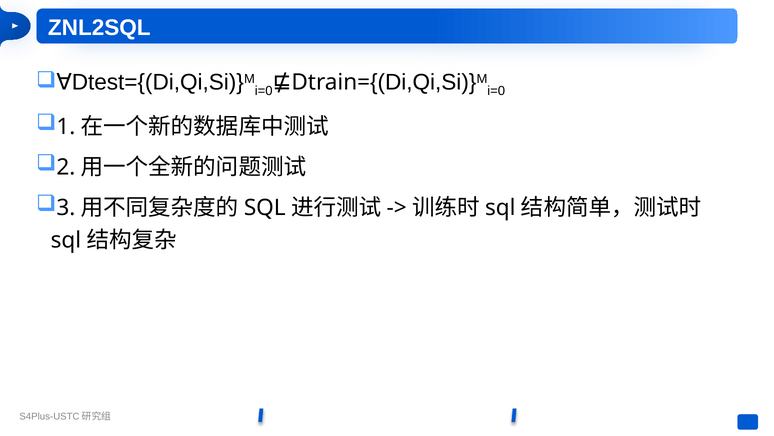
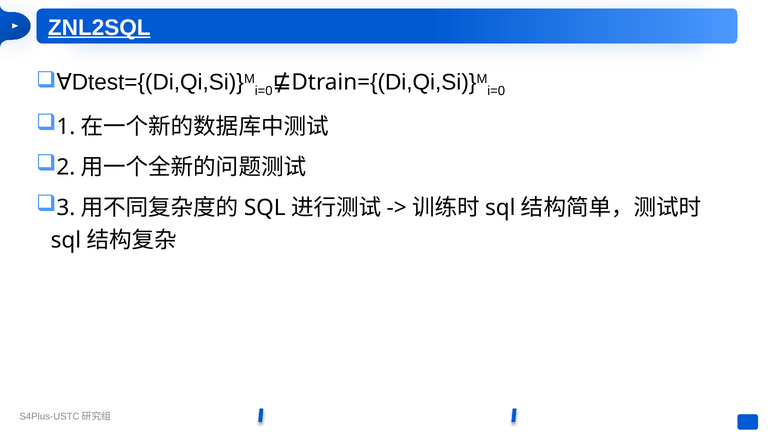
ZNL2SQL underline: none -> present (99, 28)
